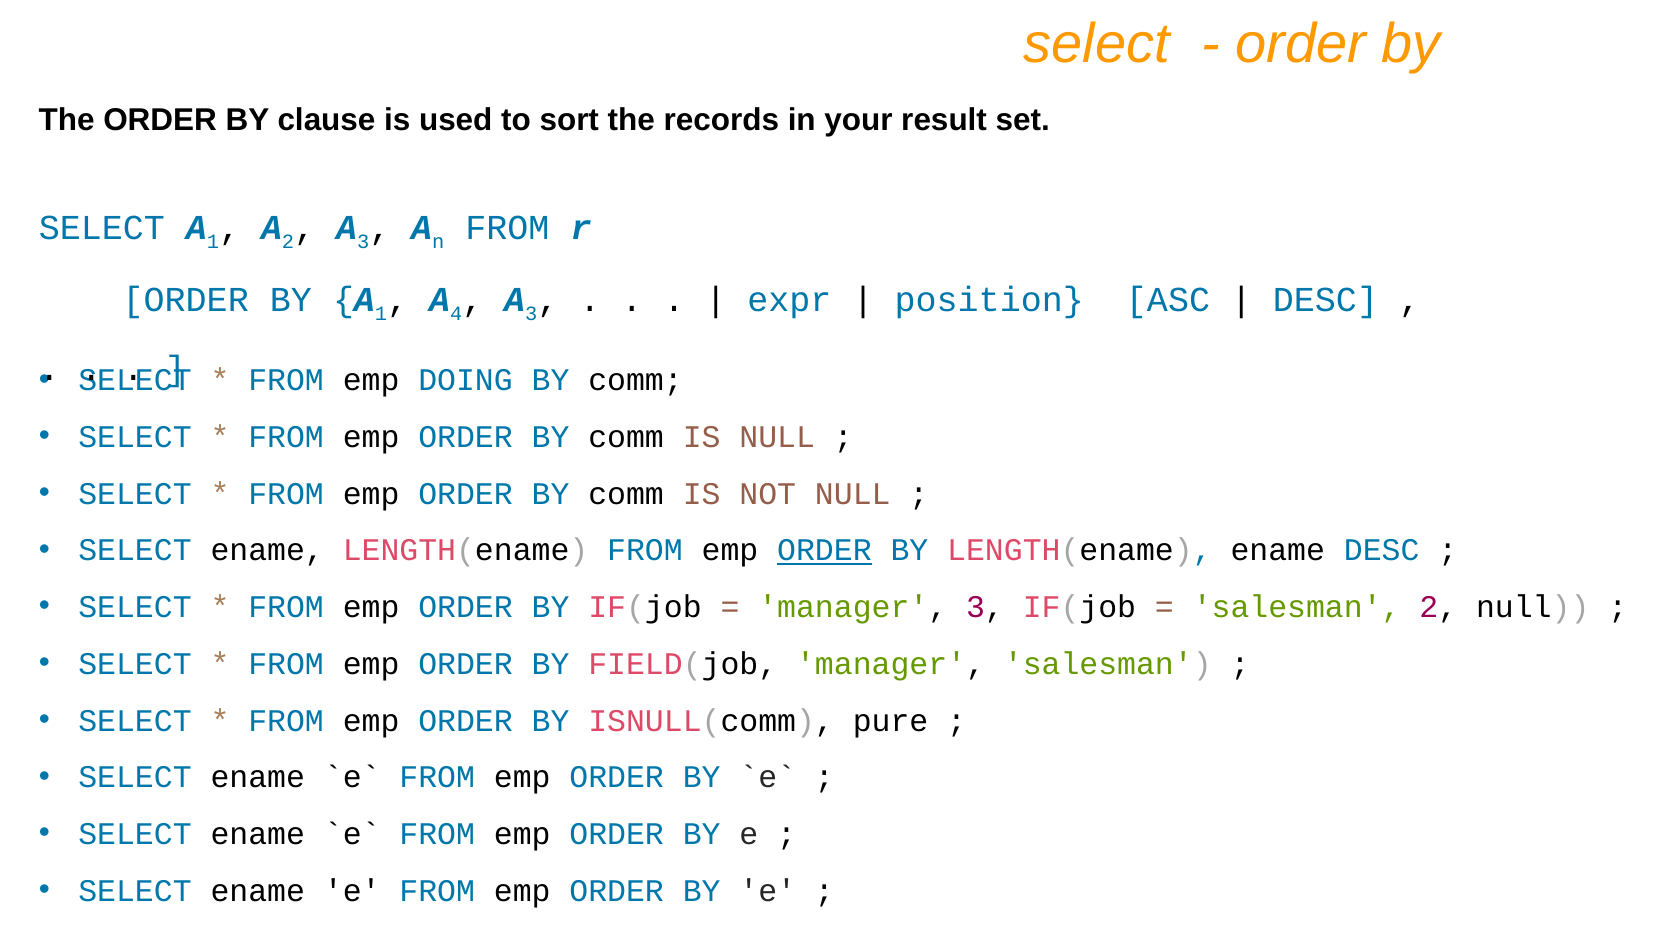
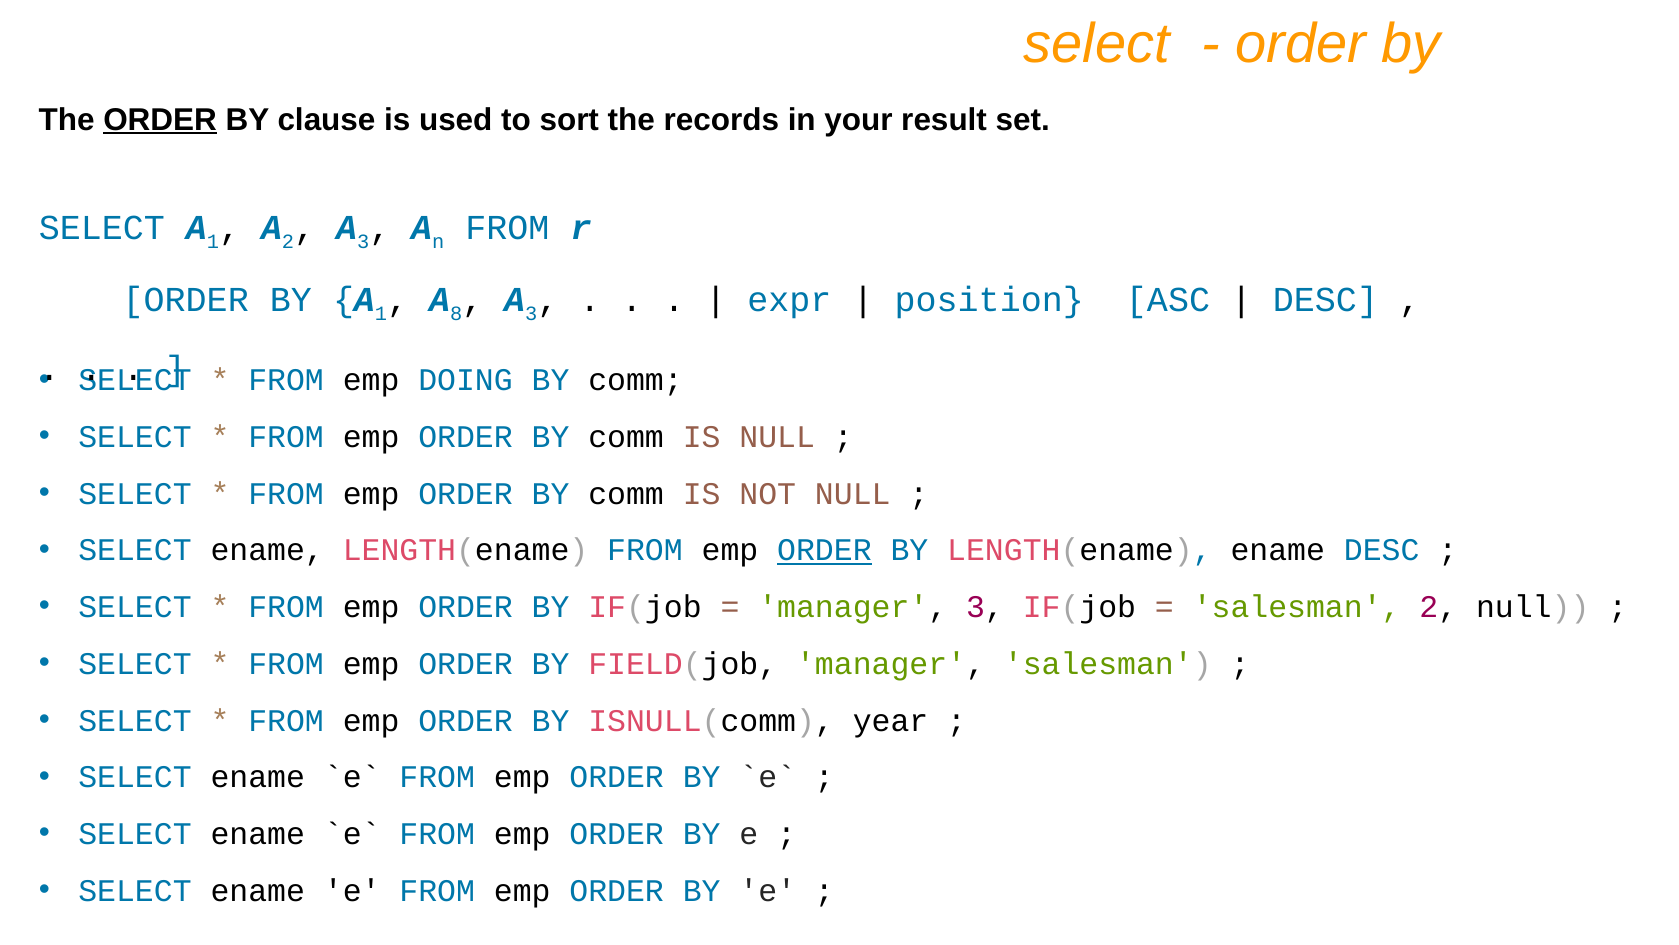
ORDER underline: none -> present (160, 120)
4: 4 -> 8 (456, 313)
pure: pure -> year (891, 720)
